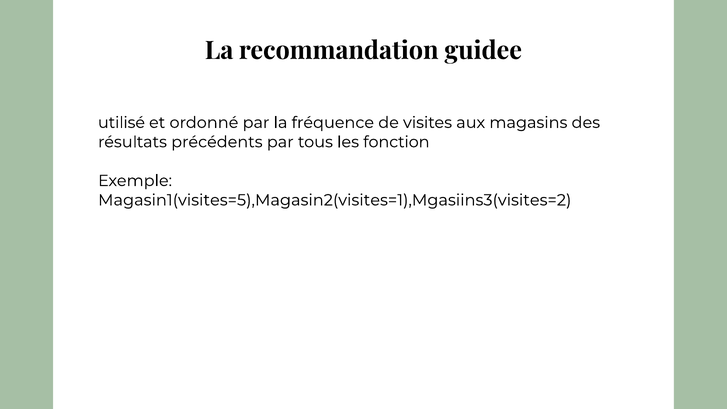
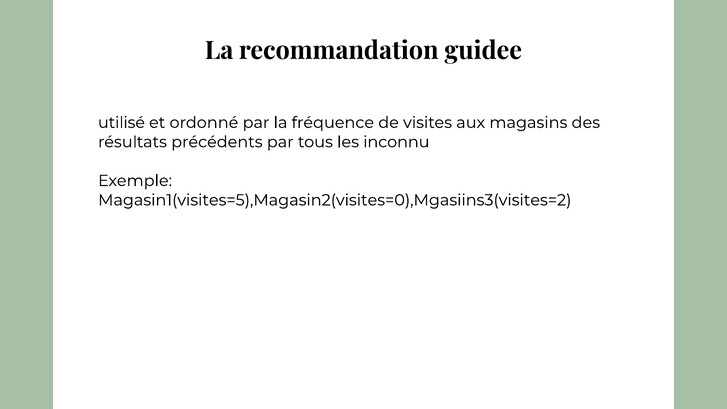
fonction: fonction -> inconnu (396, 142)
Magasin1(visites=5),Magasin2(visites=1),Mgasiins3(visites=2: Magasin1(visites=5),Magasin2(visites=1),Mgasiins3(visites=2 -> Magasin1(visites=5),Magasin2(visites=0),Mgasiins3(visites=2 (335, 200)
